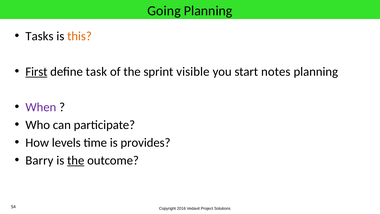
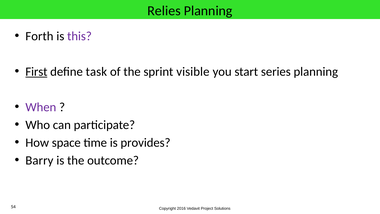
Going: Going -> Relies (164, 11)
Tasks: Tasks -> Forth (39, 36)
this colour: orange -> purple (79, 36)
notes: notes -> series (276, 72)
levels: levels -> space (66, 142)
the underline: present -> none (76, 160)
